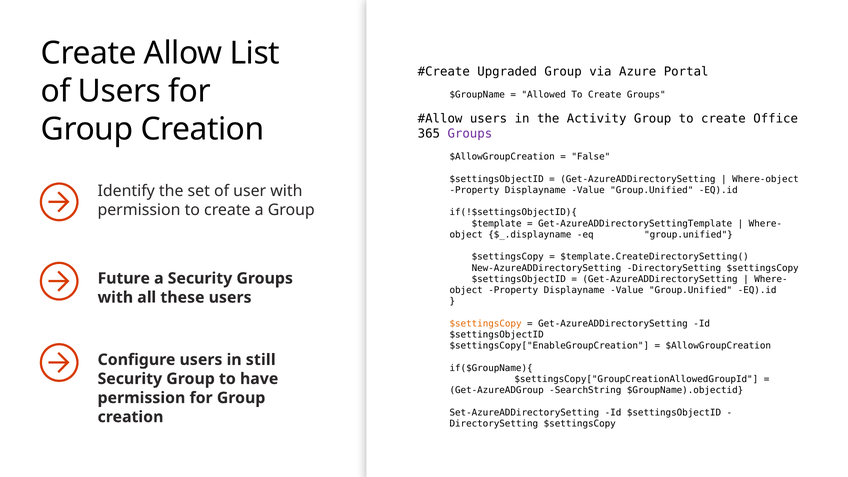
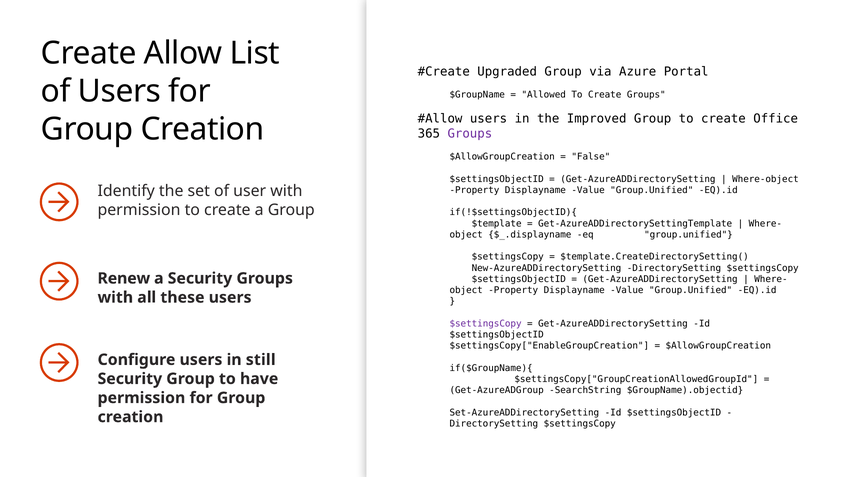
Activity: Activity -> Improved (597, 119)
Future: Future -> Renew (124, 278)
$settingsCopy colour: orange -> purple (486, 324)
